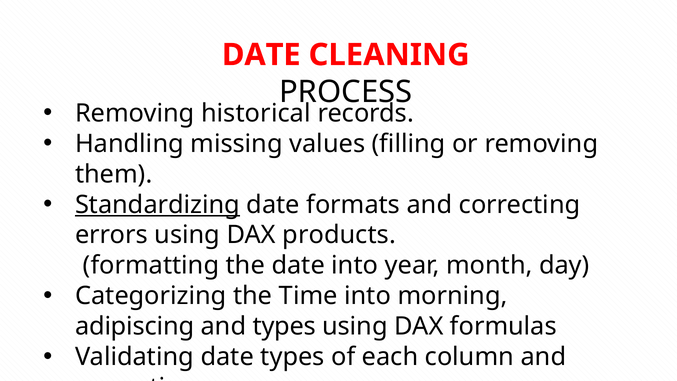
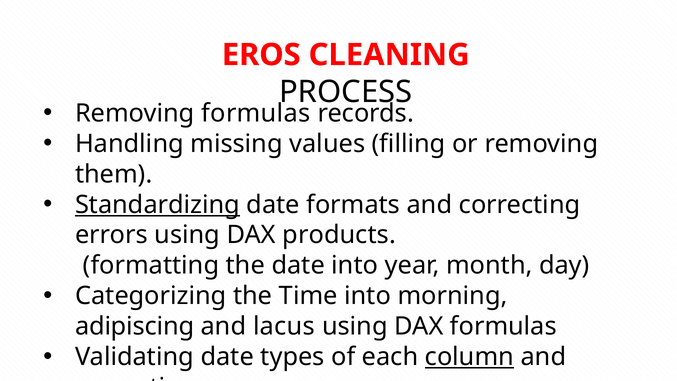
DATE: DATE -> EROS (261, 55)
Removing historical: historical -> formulas (256, 113)
and types: types -> lacus (284, 326)
column underline: none -> present (469, 357)
